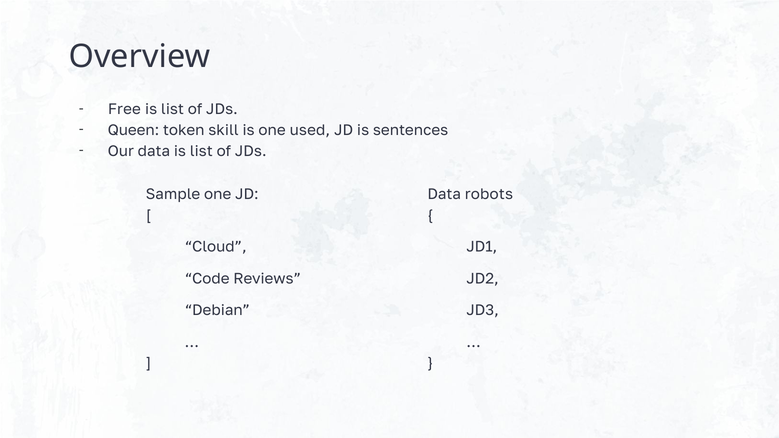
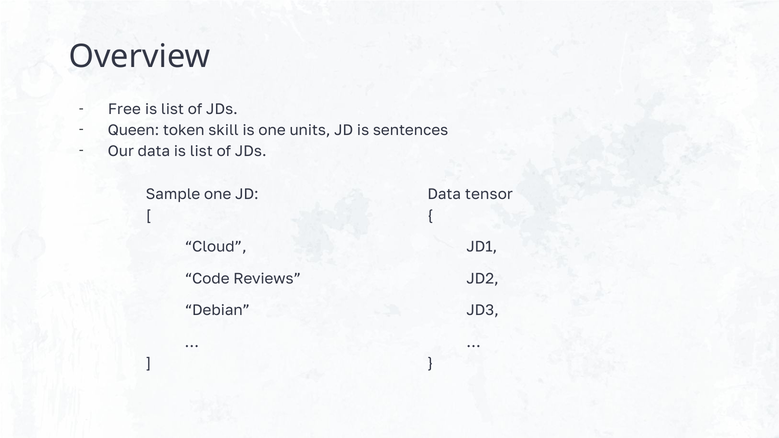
used: used -> units (310, 130)
robots: robots -> tensor (489, 194)
